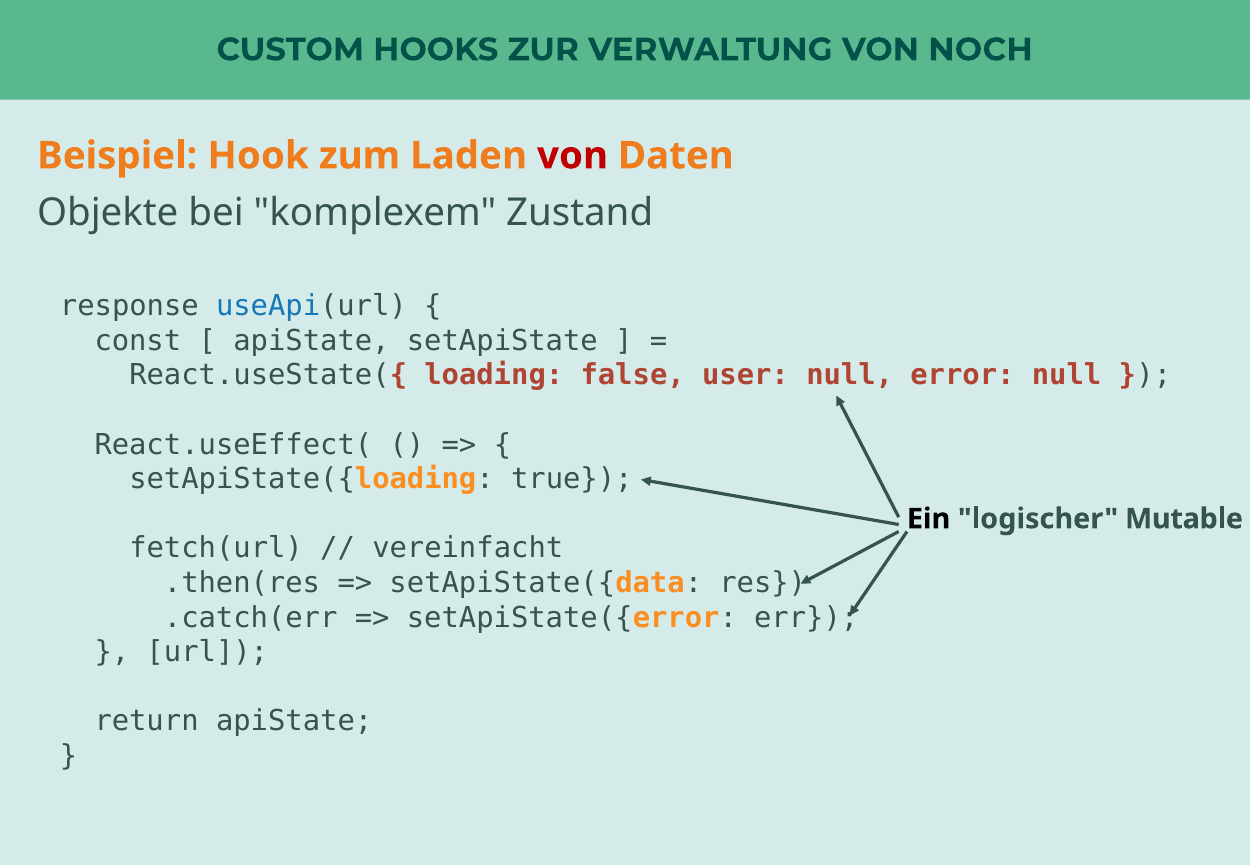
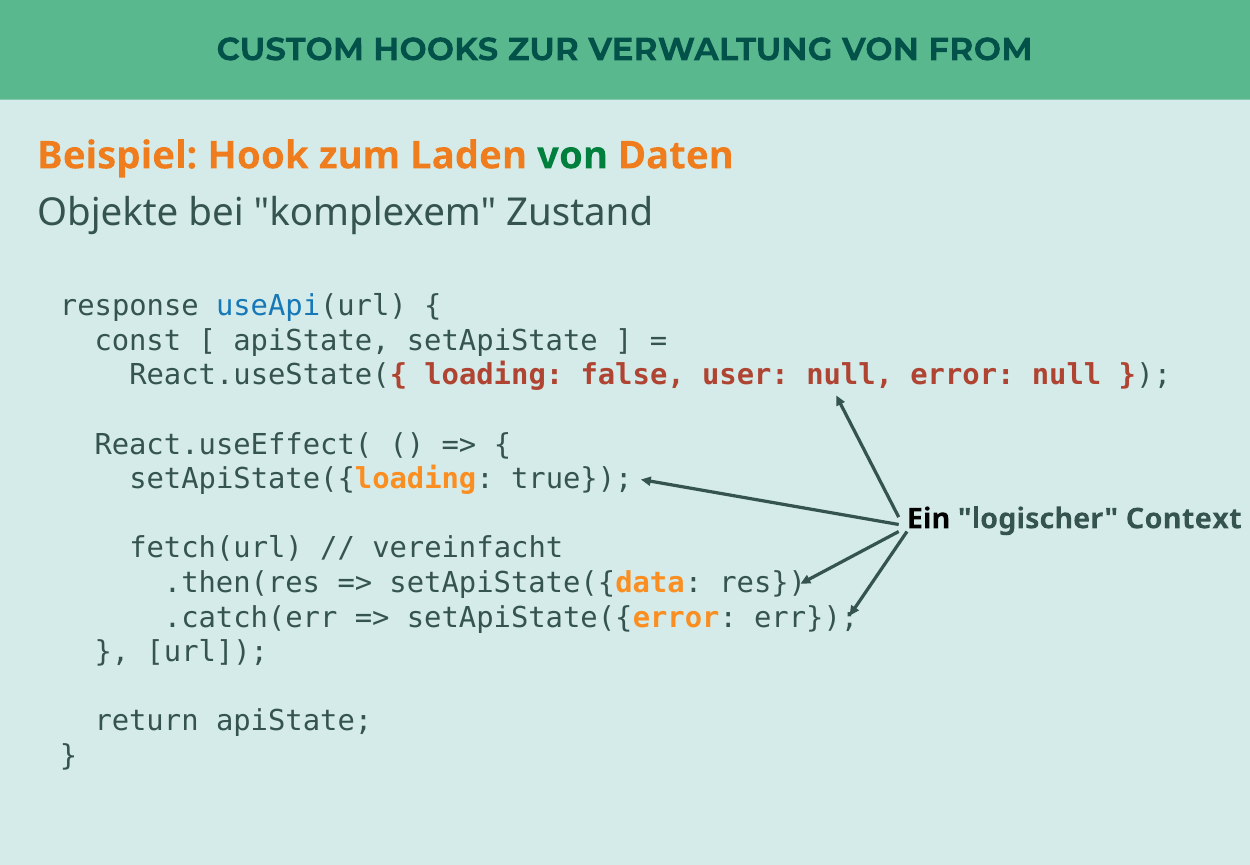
NOCH: NOCH -> FROM (980, 50)
von colour: red -> green (573, 156)
Mutable: Mutable -> Context (1184, 519)
